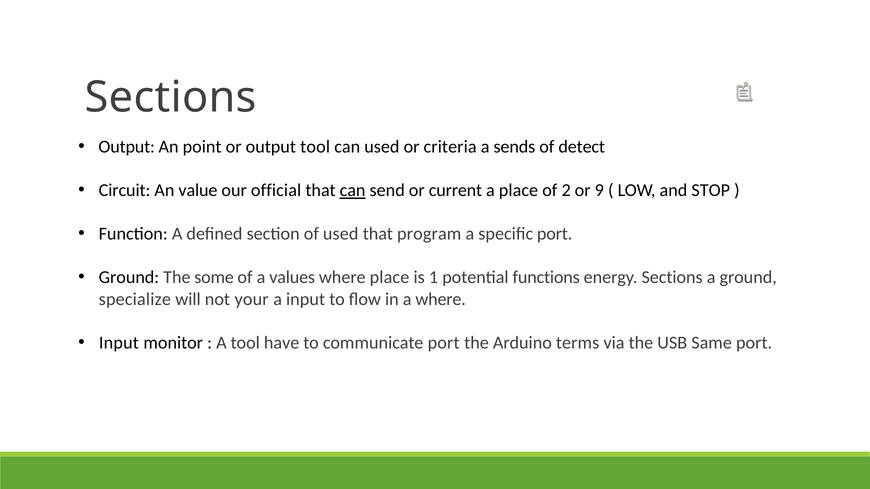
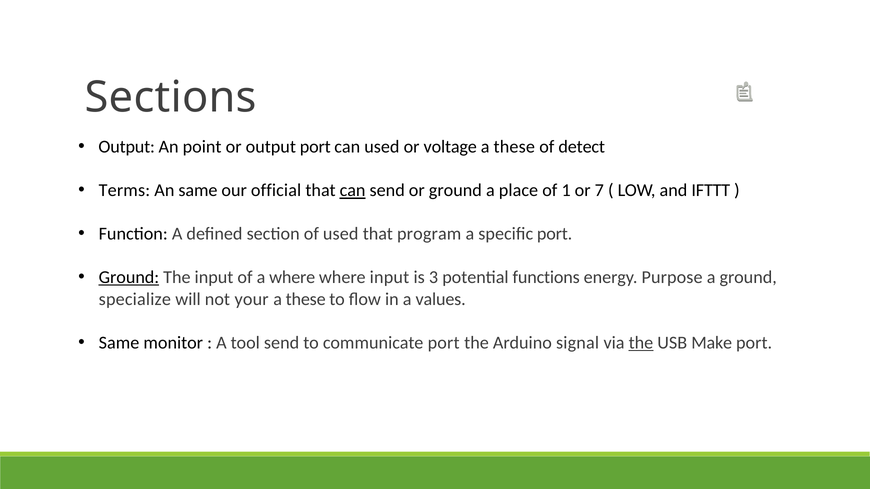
output tool: tool -> port (315, 147)
criteria: criteria -> voltage (450, 147)
sends: sends -> these (514, 147)
Circuit: Circuit -> Terms (124, 191)
An value: value -> same (198, 191)
or current: current -> ground (455, 191)
2: 2 -> 1 (566, 191)
9: 9 -> 7 (599, 191)
STOP: STOP -> IFTTT (711, 191)
Ground underline: none -> present (129, 278)
The some: some -> input (214, 278)
a values: values -> where (292, 278)
where place: place -> input (389, 278)
1: 1 -> 3 (434, 278)
energy Sections: Sections -> Purpose (672, 278)
input: input -> these (306, 299)
a where: where -> values (441, 299)
Input: Input -> Same (119, 343)
tool have: have -> send (282, 343)
terms: terms -> signal (578, 343)
the underline: none -> present (641, 343)
Same: Same -> Make (712, 343)
